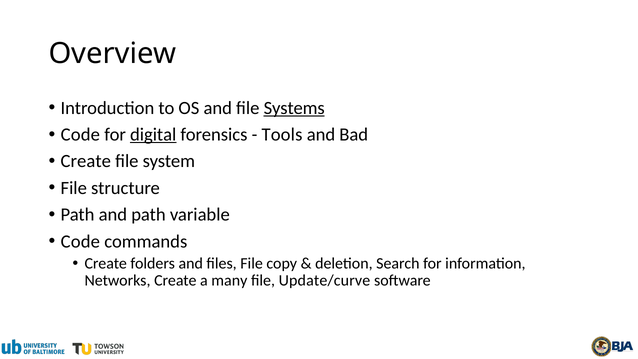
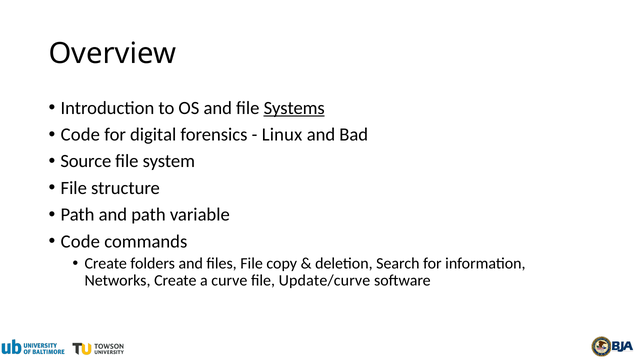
digital underline: present -> none (153, 135)
Tools: Tools -> Linux (282, 135)
Create: Create -> Source (86, 161)
many: many -> curve (229, 281)
